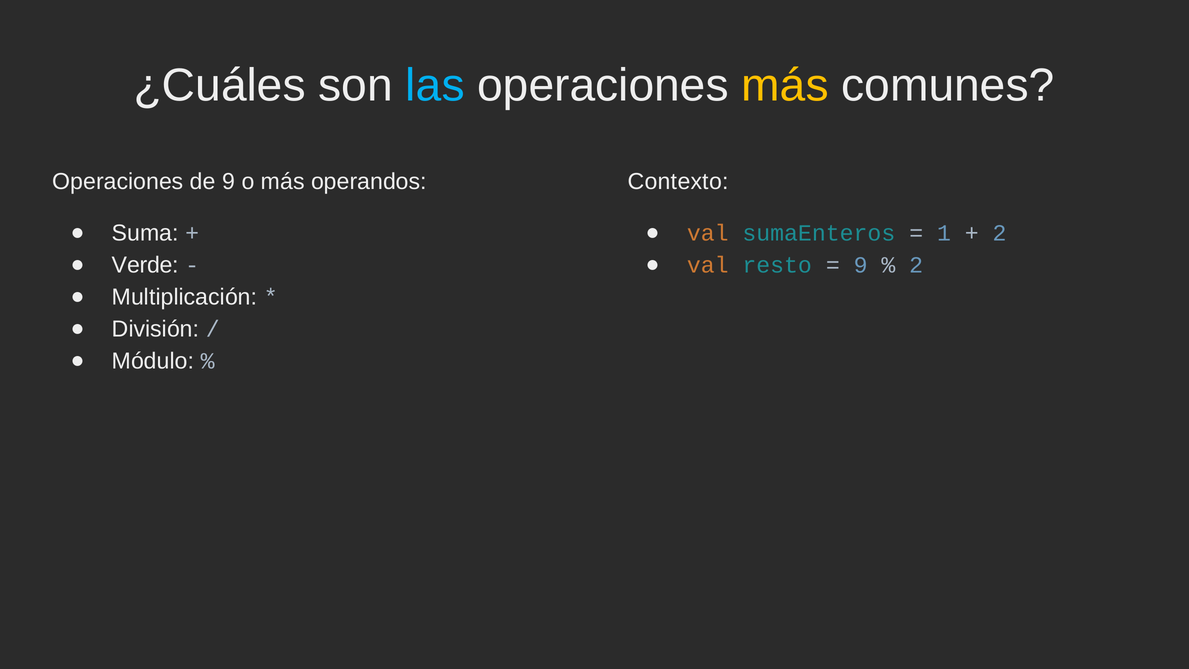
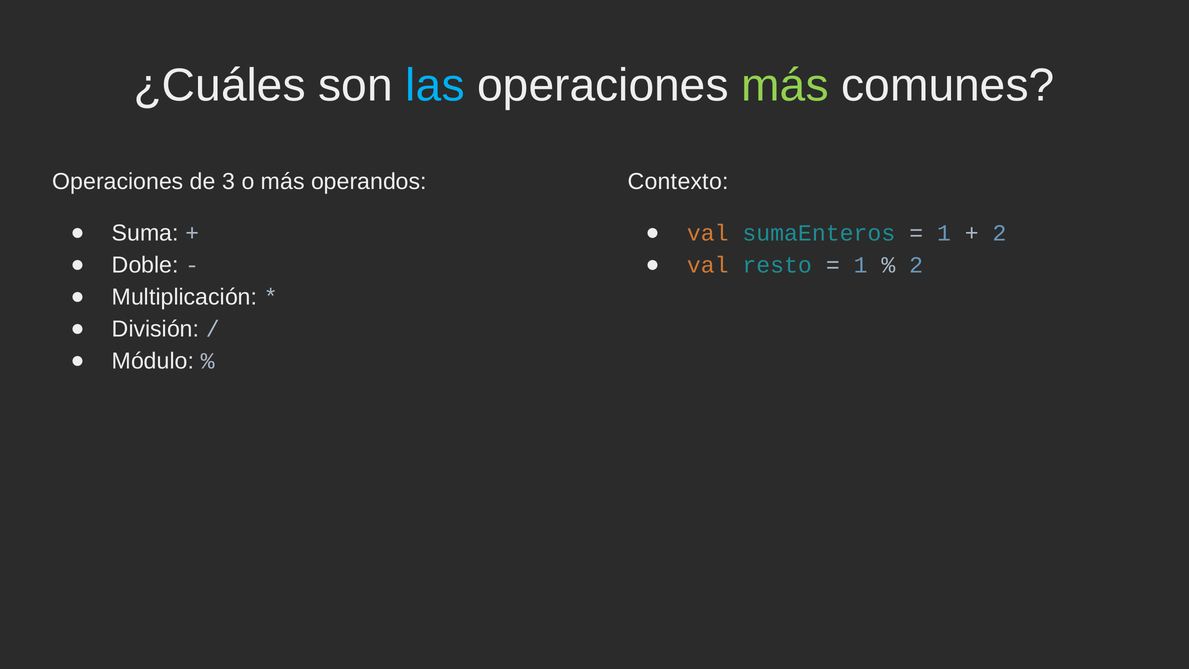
más colour: yellow -> light green (785, 86)
de 9: 9 -> 3 (229, 181)
Verde: Verde -> Doble (145, 265)
9: 9 -> 1 (861, 265)
